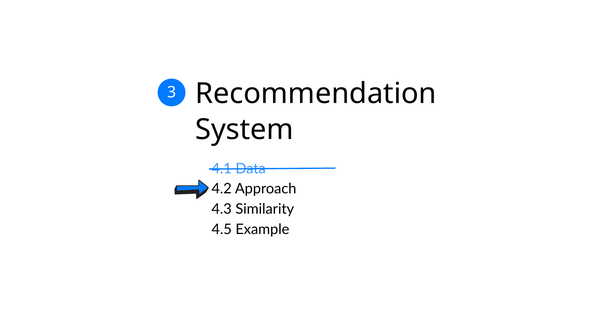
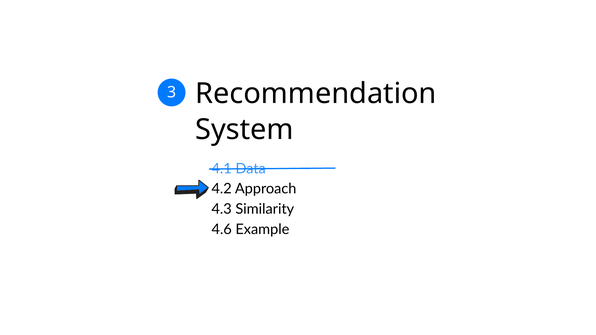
4.5: 4.5 -> 4.6 (222, 230)
